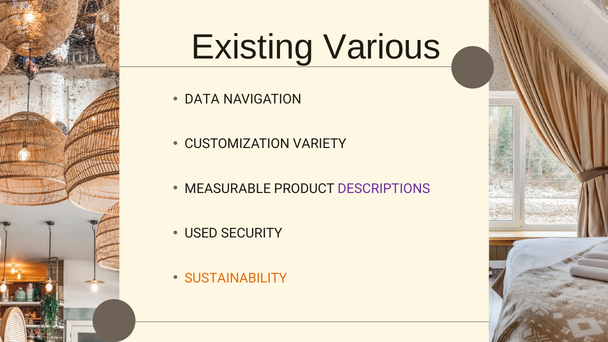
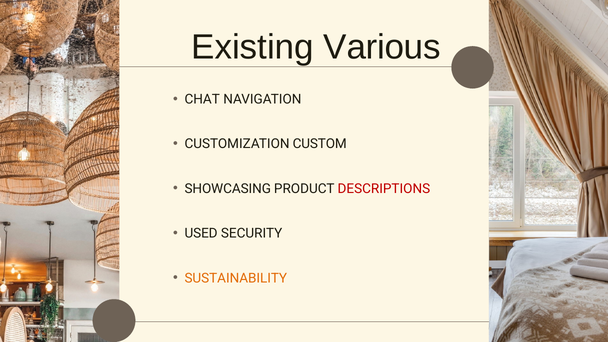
DATA: DATA -> CHAT (202, 99)
VARIETY: VARIETY -> CUSTOM (320, 144)
MEASURABLE: MEASURABLE -> SHOWCASING (228, 189)
DESCRIPTIONS colour: purple -> red (384, 189)
